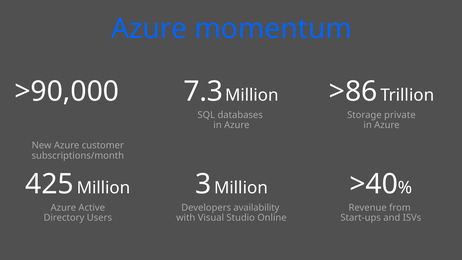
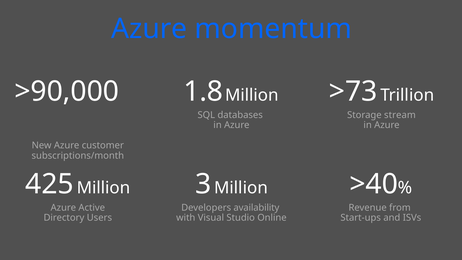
7.3: 7.3 -> 1.8 (203, 92)
>86: >86 -> >73 (353, 92)
private: private -> stream (400, 115)
